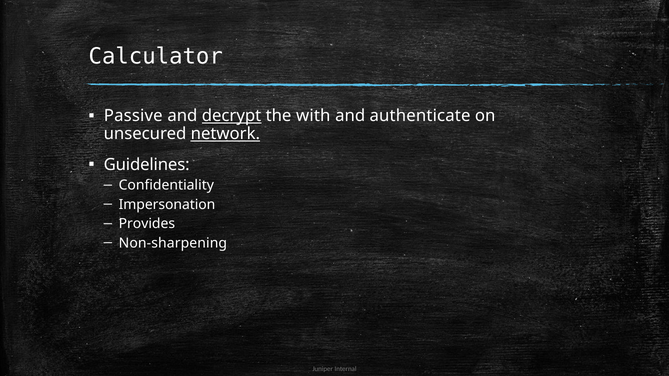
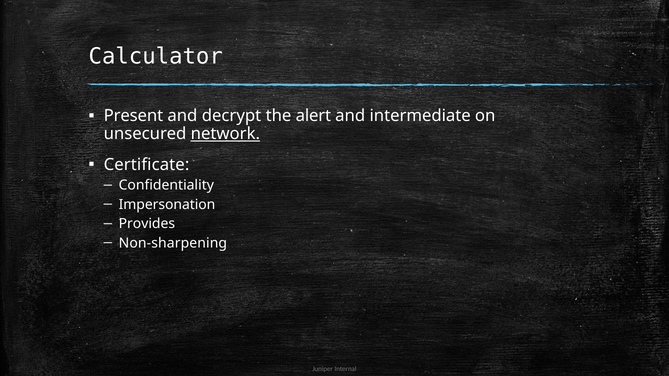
Passive: Passive -> Present (133, 116)
decrypt underline: present -> none (232, 116)
with: with -> alert (313, 116)
authenticate: authenticate -> intermediate (420, 116)
Guidelines: Guidelines -> Certificate (147, 165)
